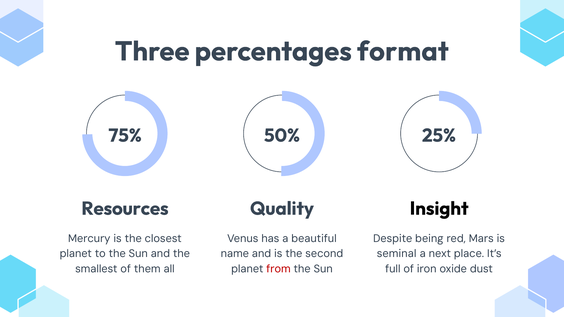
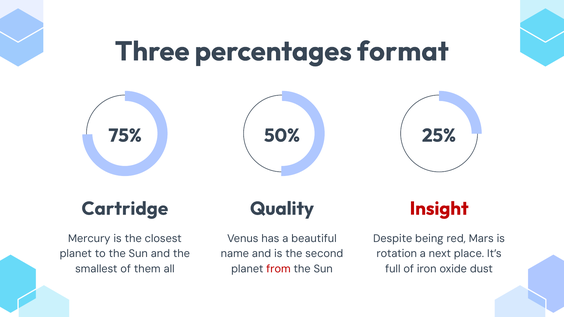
Resources: Resources -> Cartridge (125, 209)
Insight colour: black -> red (439, 209)
seminal: seminal -> rotation (397, 254)
